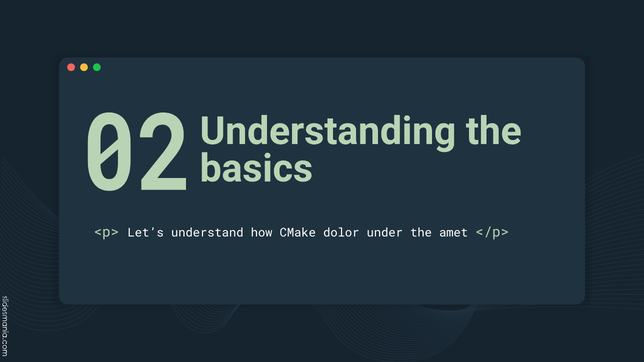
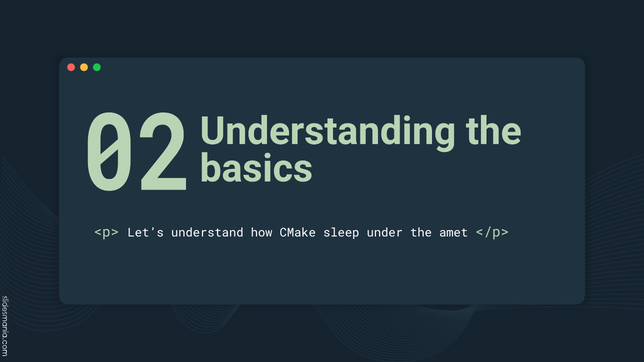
dolor: dolor -> sleep (341, 233)
